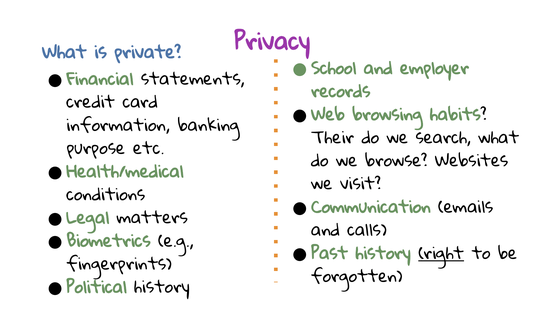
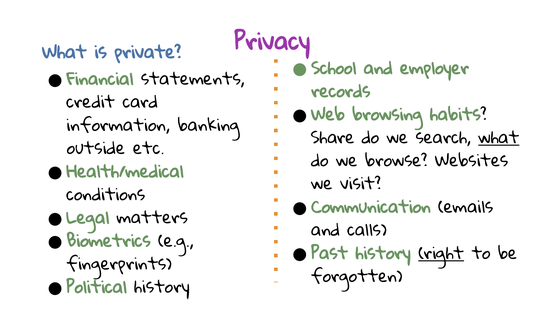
Their: Their -> Share (333, 138)
what underline: none -> present (499, 138)
purpose: purpose -> outside (96, 148)
